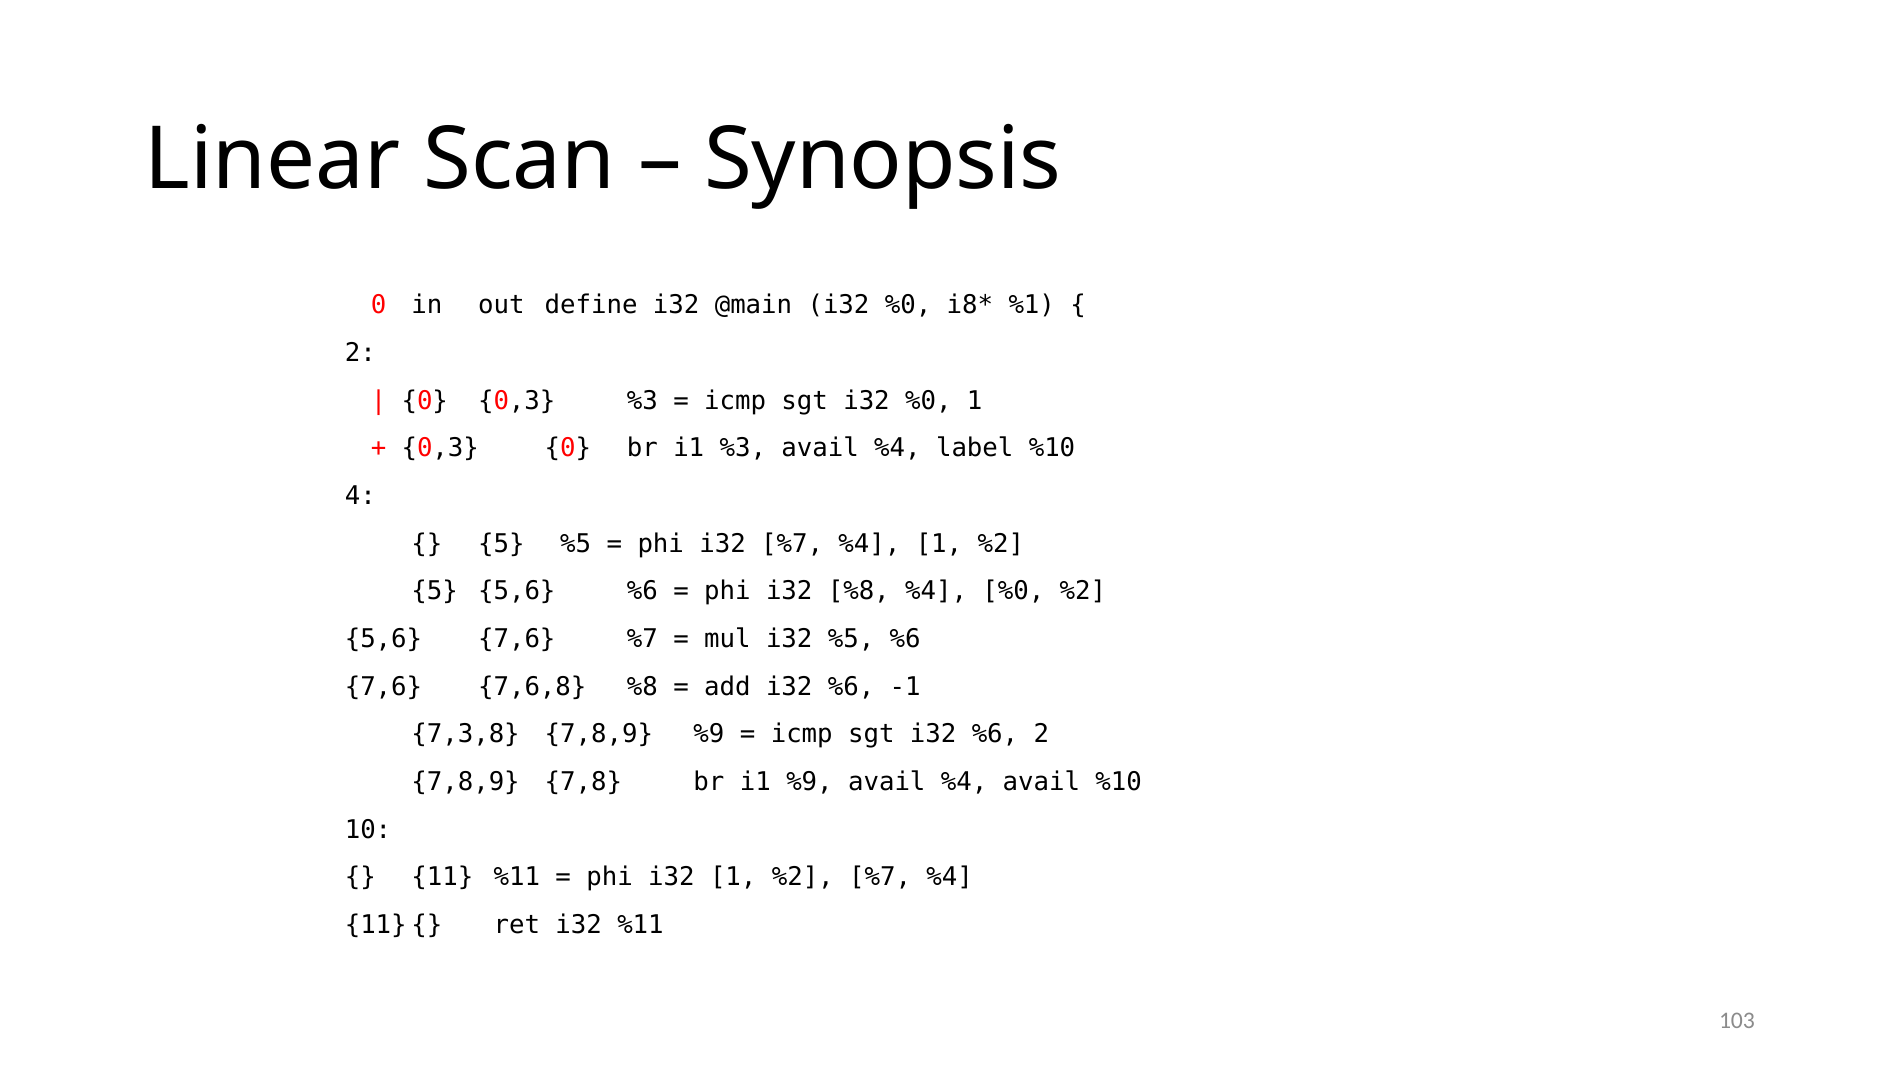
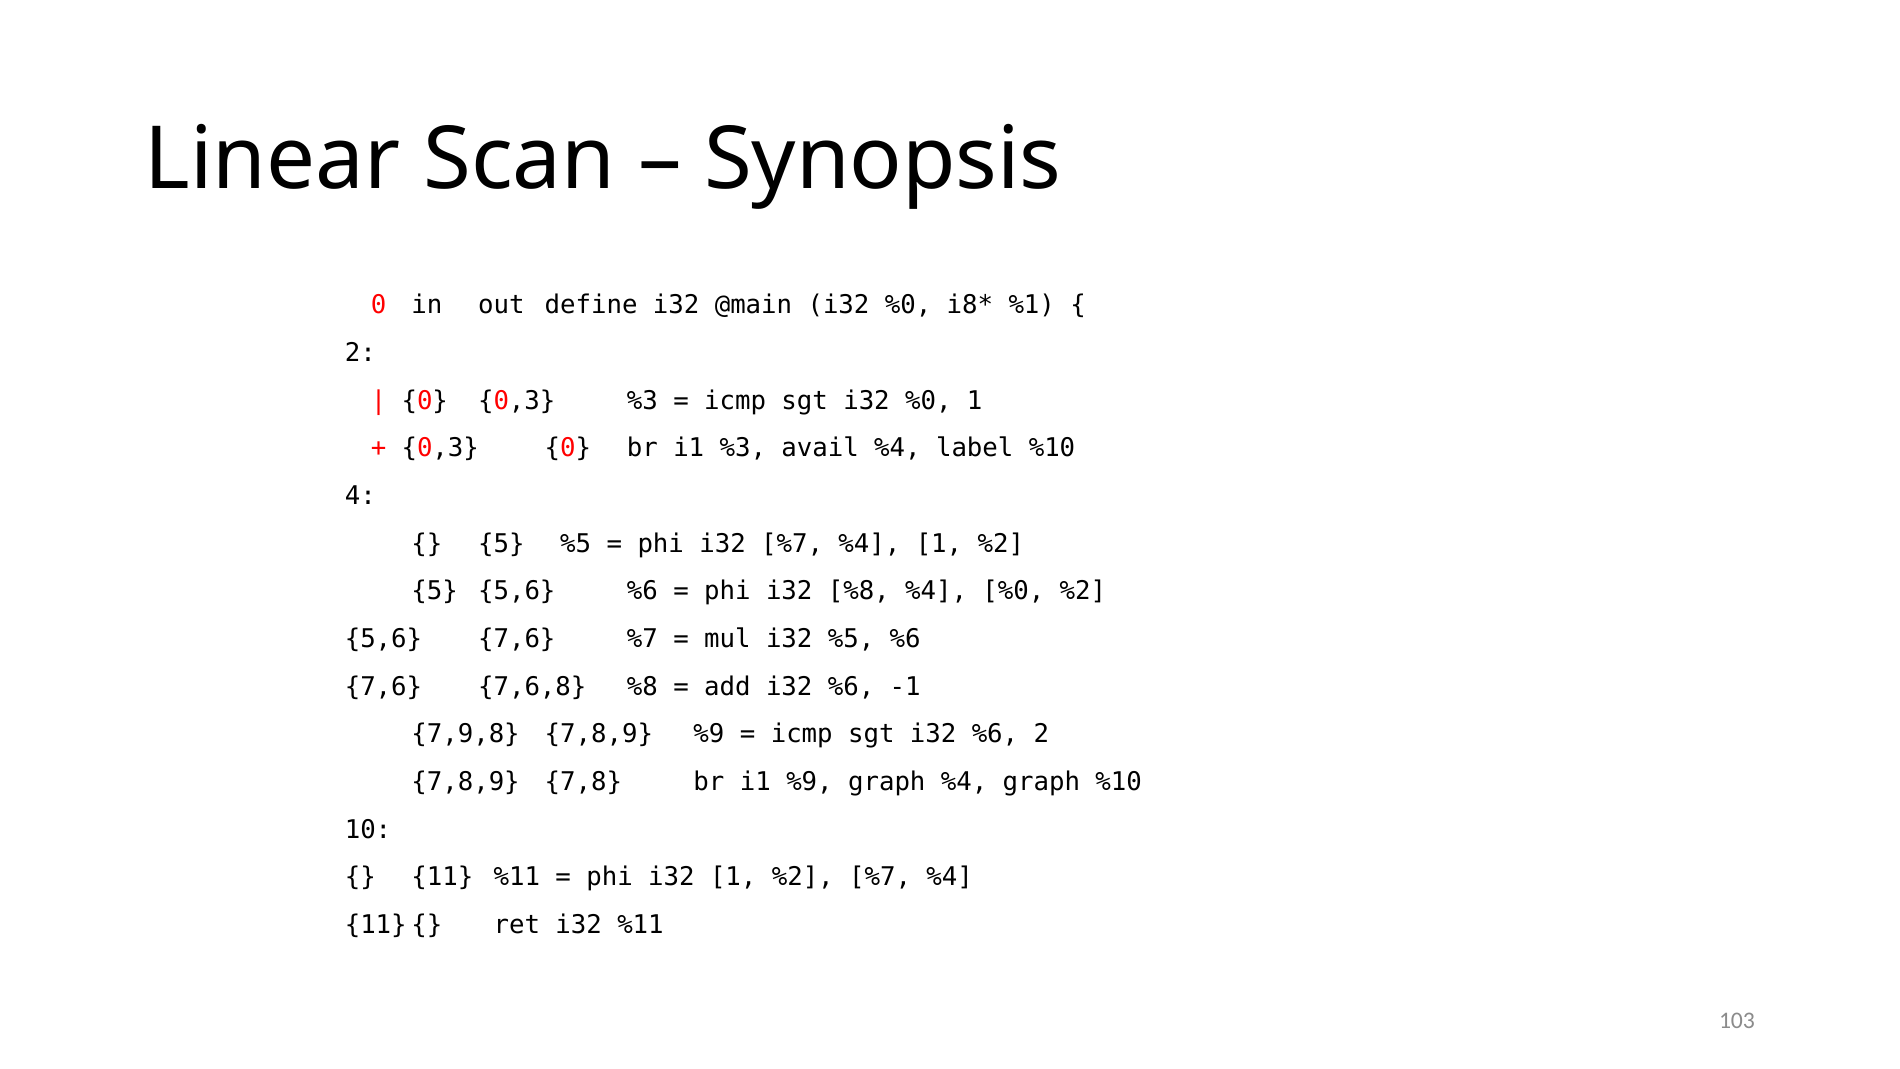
7,3,8: 7,3,8 -> 7,9,8 (466, 734)
%9 avail: avail -> graph (887, 782)
%4 avail: avail -> graph (1041, 782)
